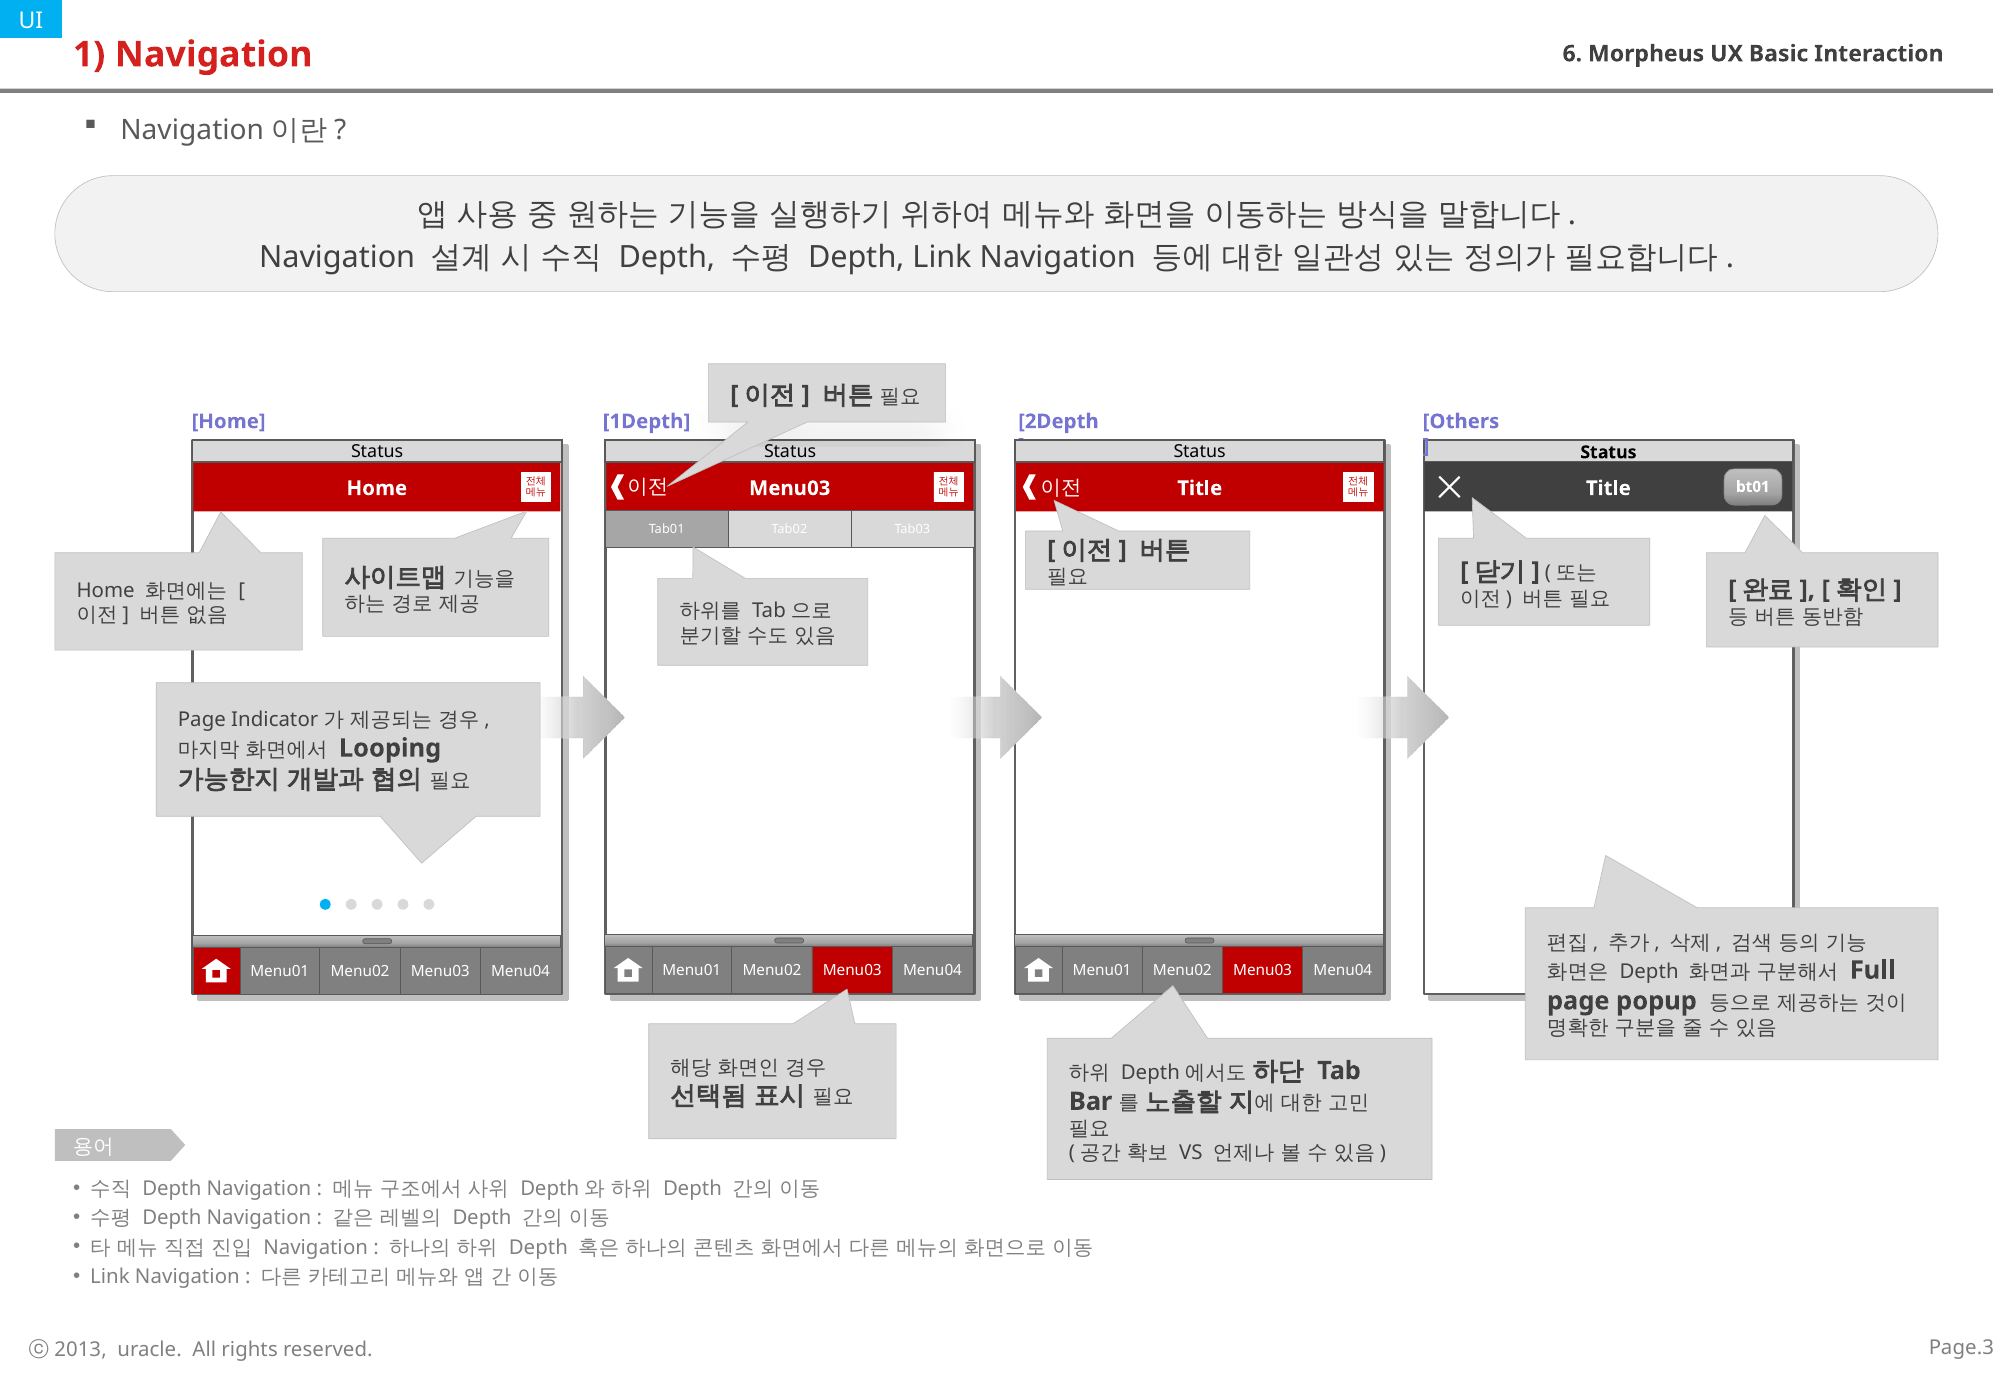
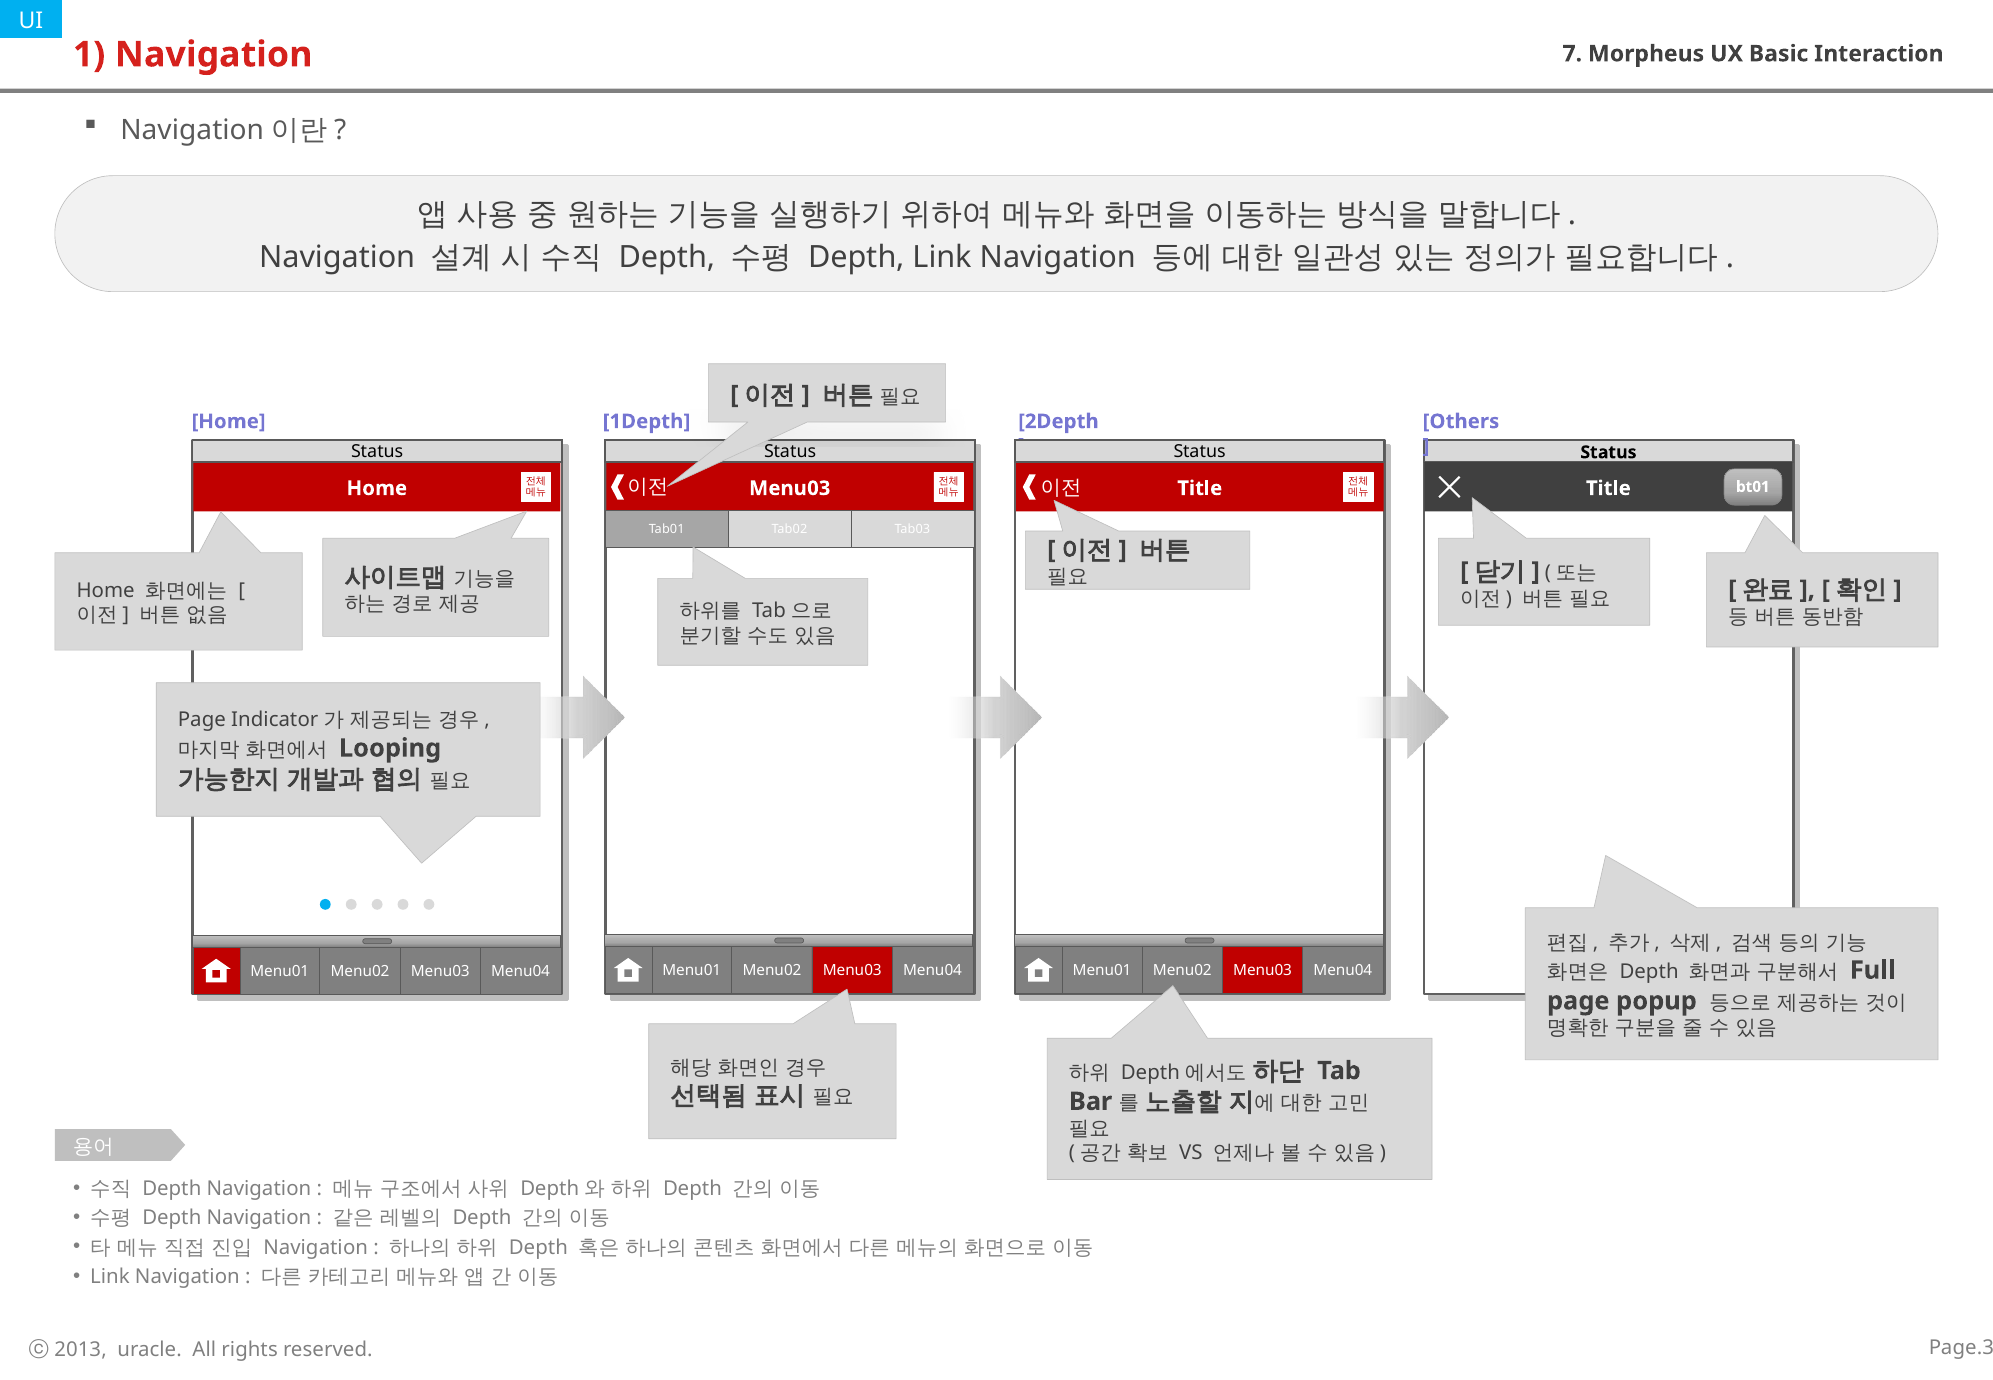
6: 6 -> 7 (1572, 54)
